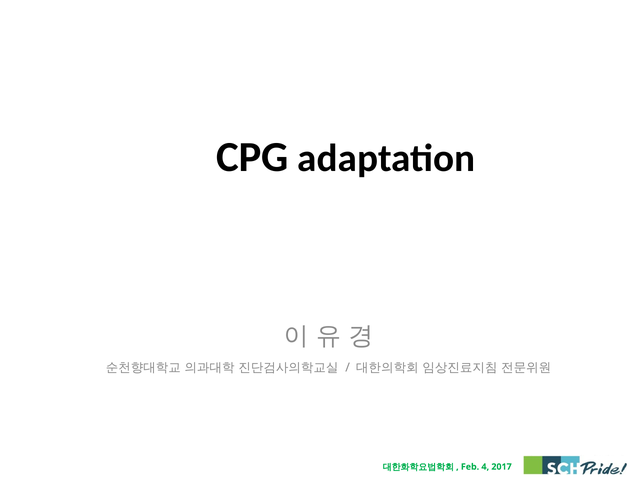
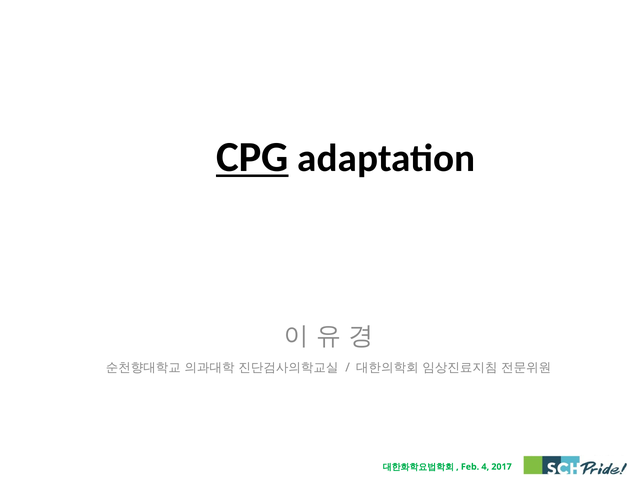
CPG underline: none -> present (252, 157)
